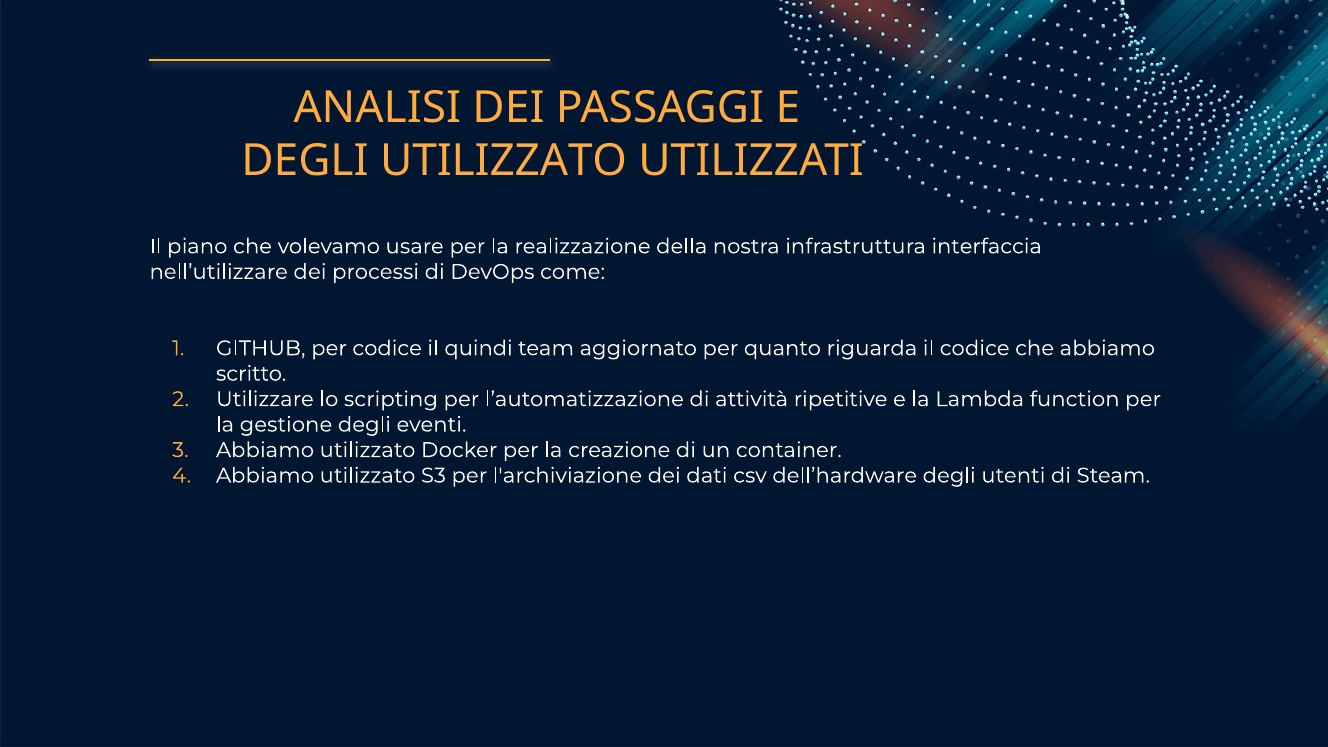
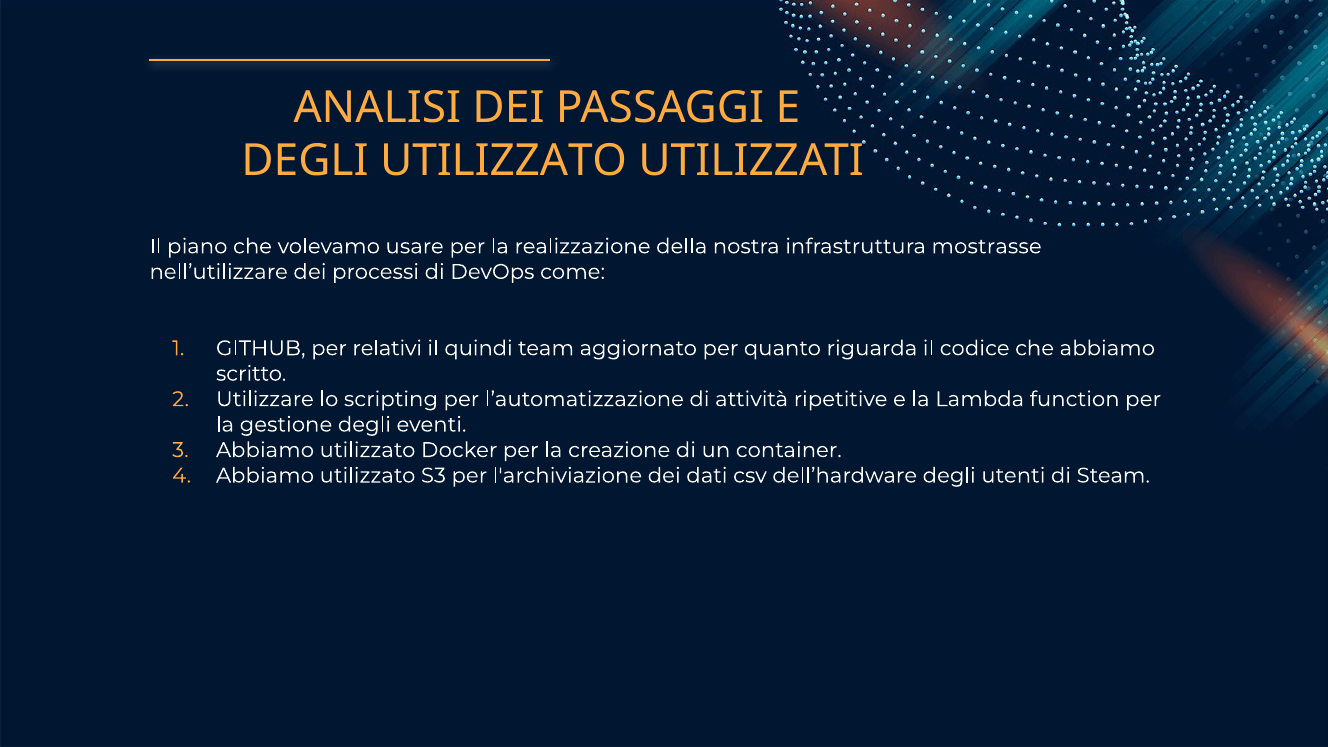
interfaccia: interfaccia -> mostrasse (987, 246)
per codice: codice -> relativi (387, 348)
